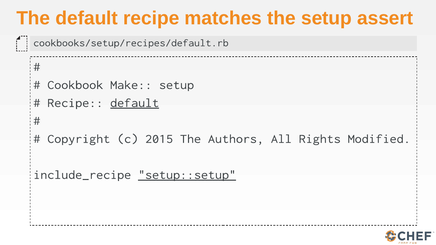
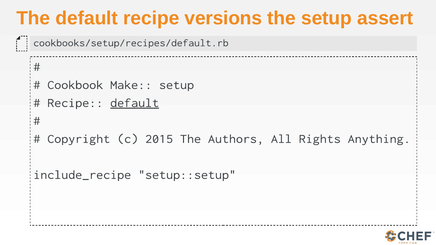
matches: matches -> versions (223, 18)
Modified: Modified -> Anything (379, 139)
setup::setup underline: present -> none (187, 175)
